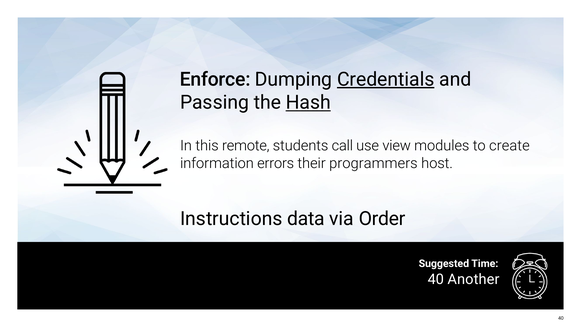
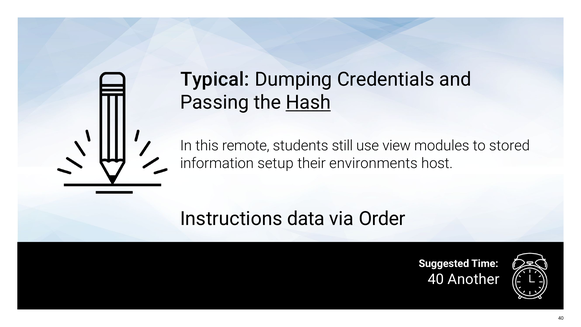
Enforce: Enforce -> Typical (215, 79)
Credentials underline: present -> none (386, 79)
call: call -> still (342, 146)
create: create -> stored (509, 146)
errors: errors -> setup (275, 163)
programmers: programmers -> environments (373, 163)
